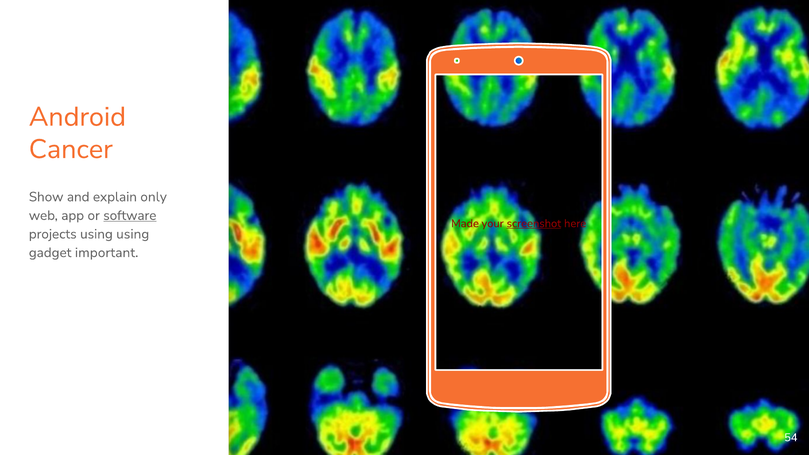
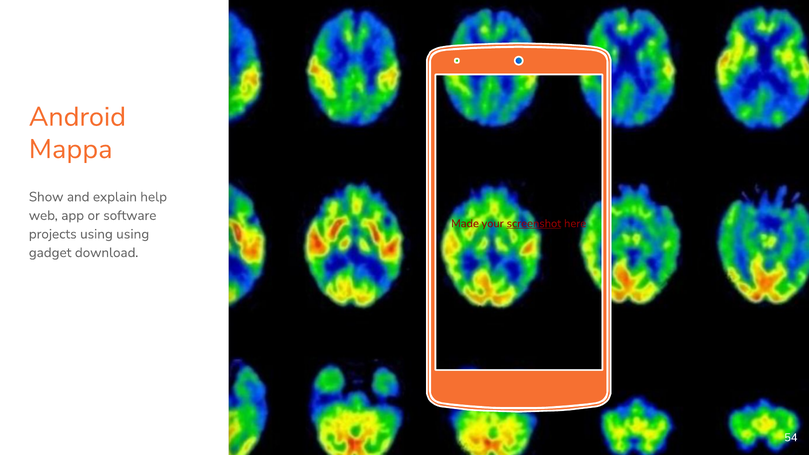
Cancer: Cancer -> Mappa (71, 149)
only: only -> help (154, 197)
software underline: present -> none (130, 215)
important: important -> download (107, 253)
